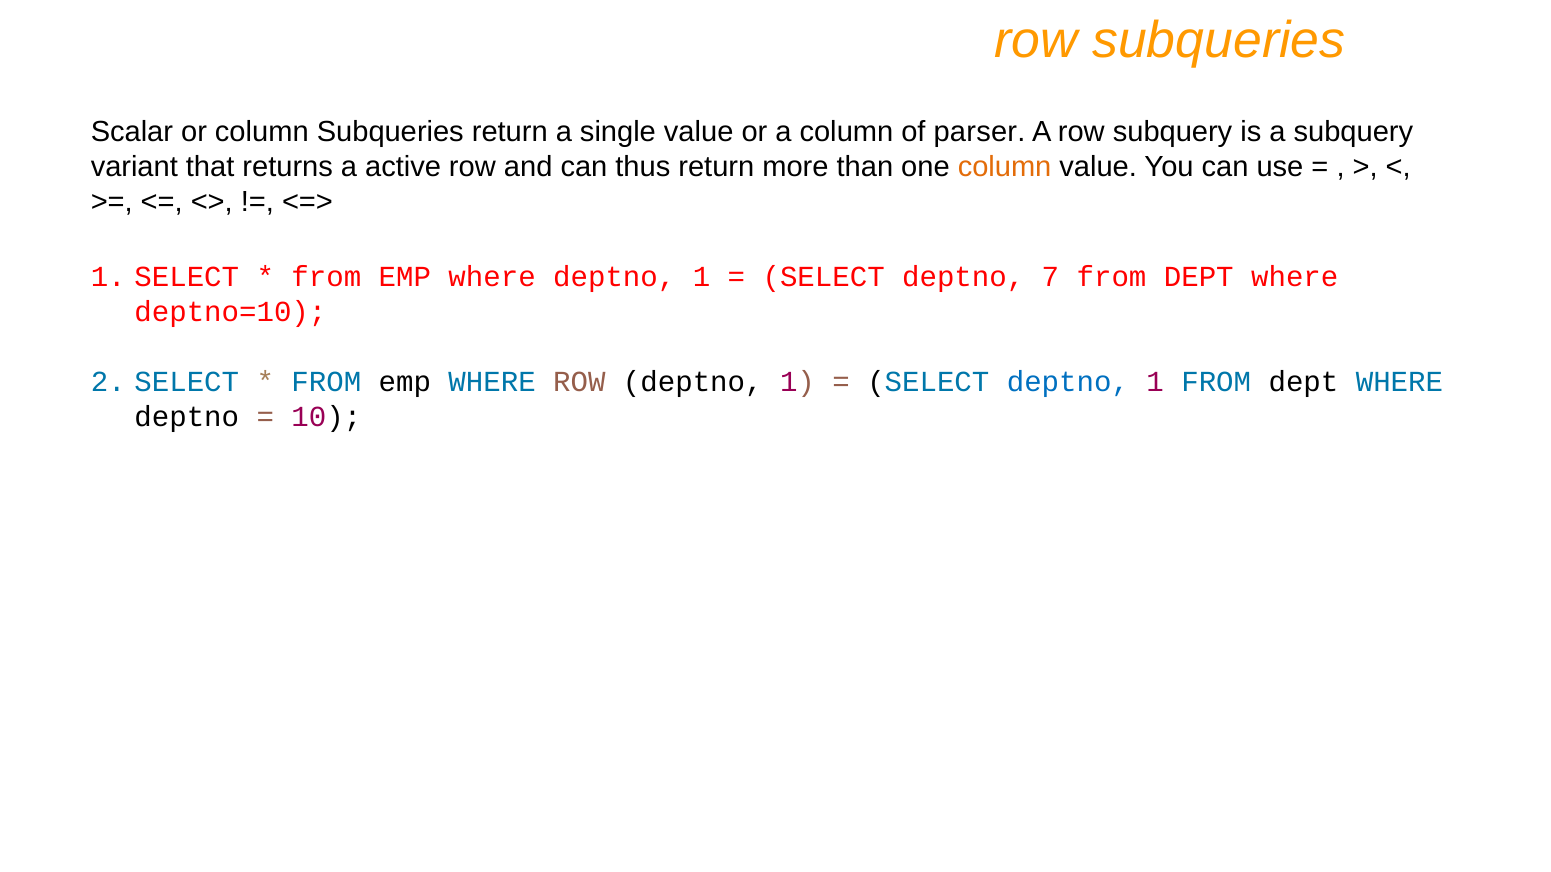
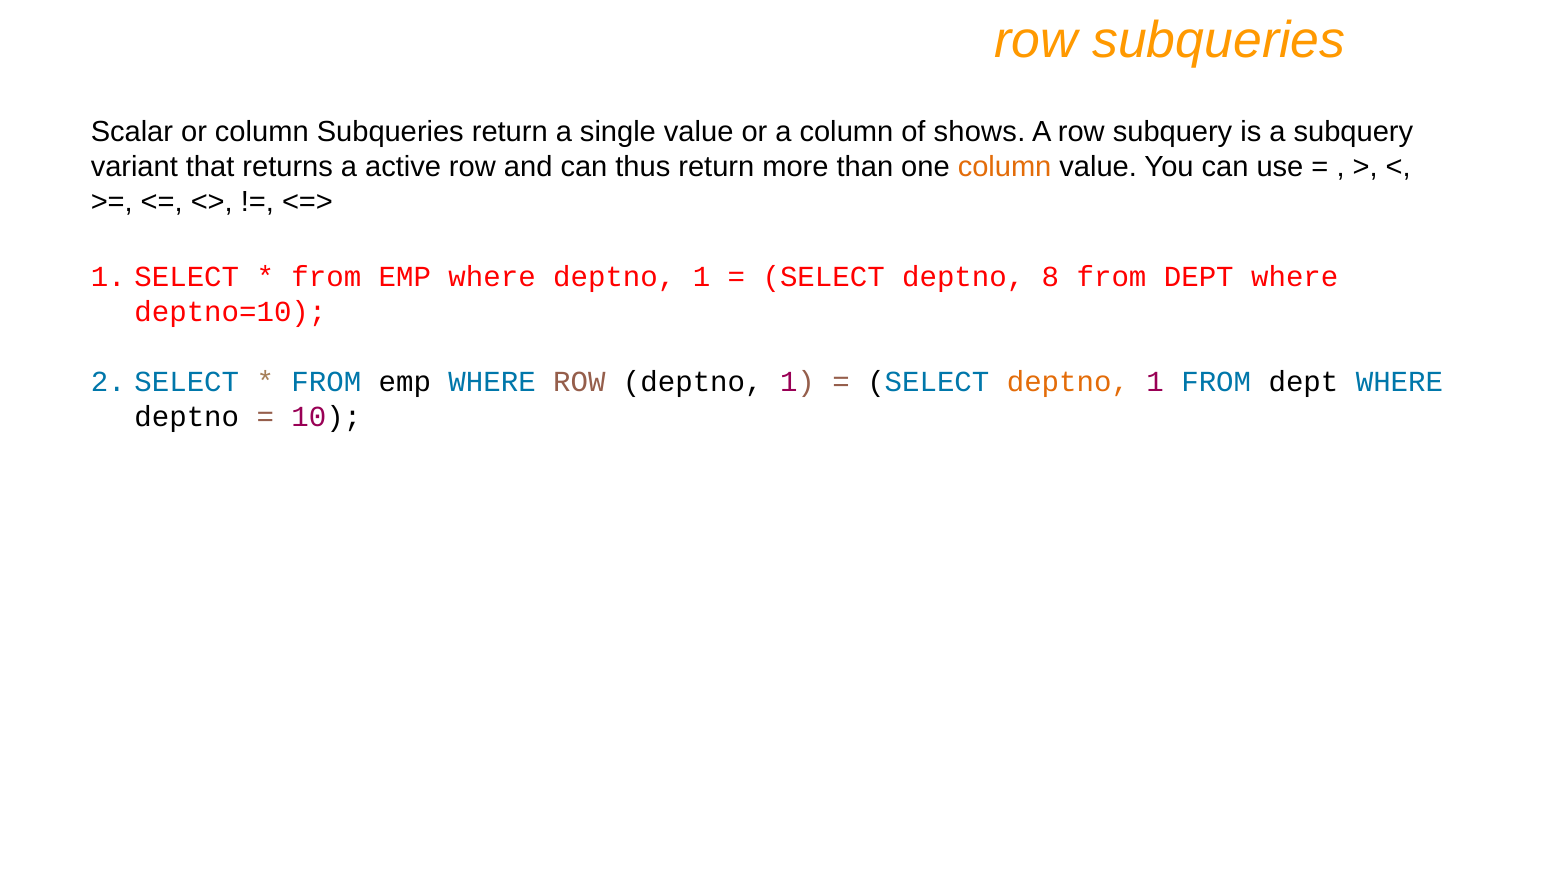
parser: parser -> shows (979, 132)
7: 7 -> 8 (1050, 277)
deptno colour: blue -> orange (1068, 382)
